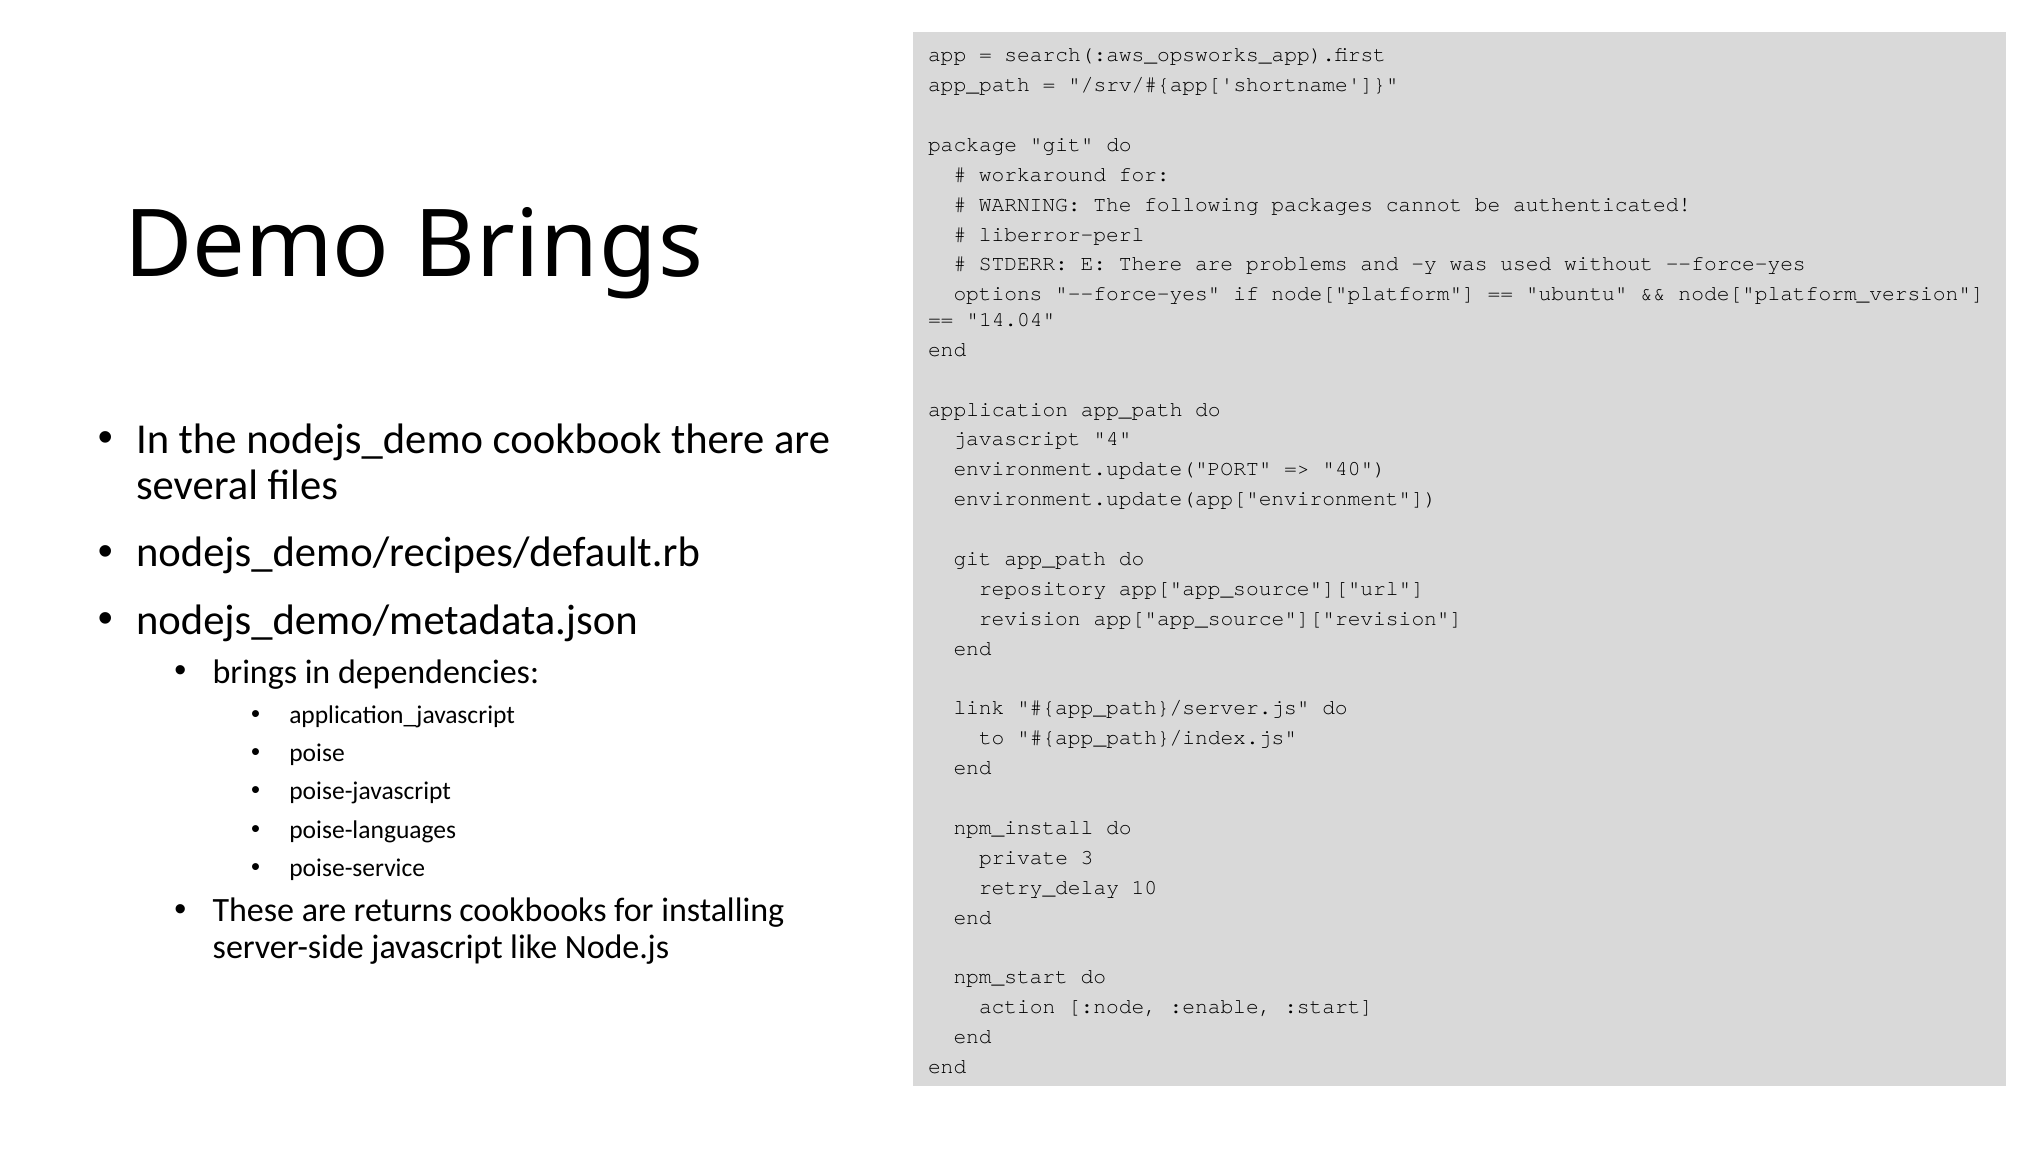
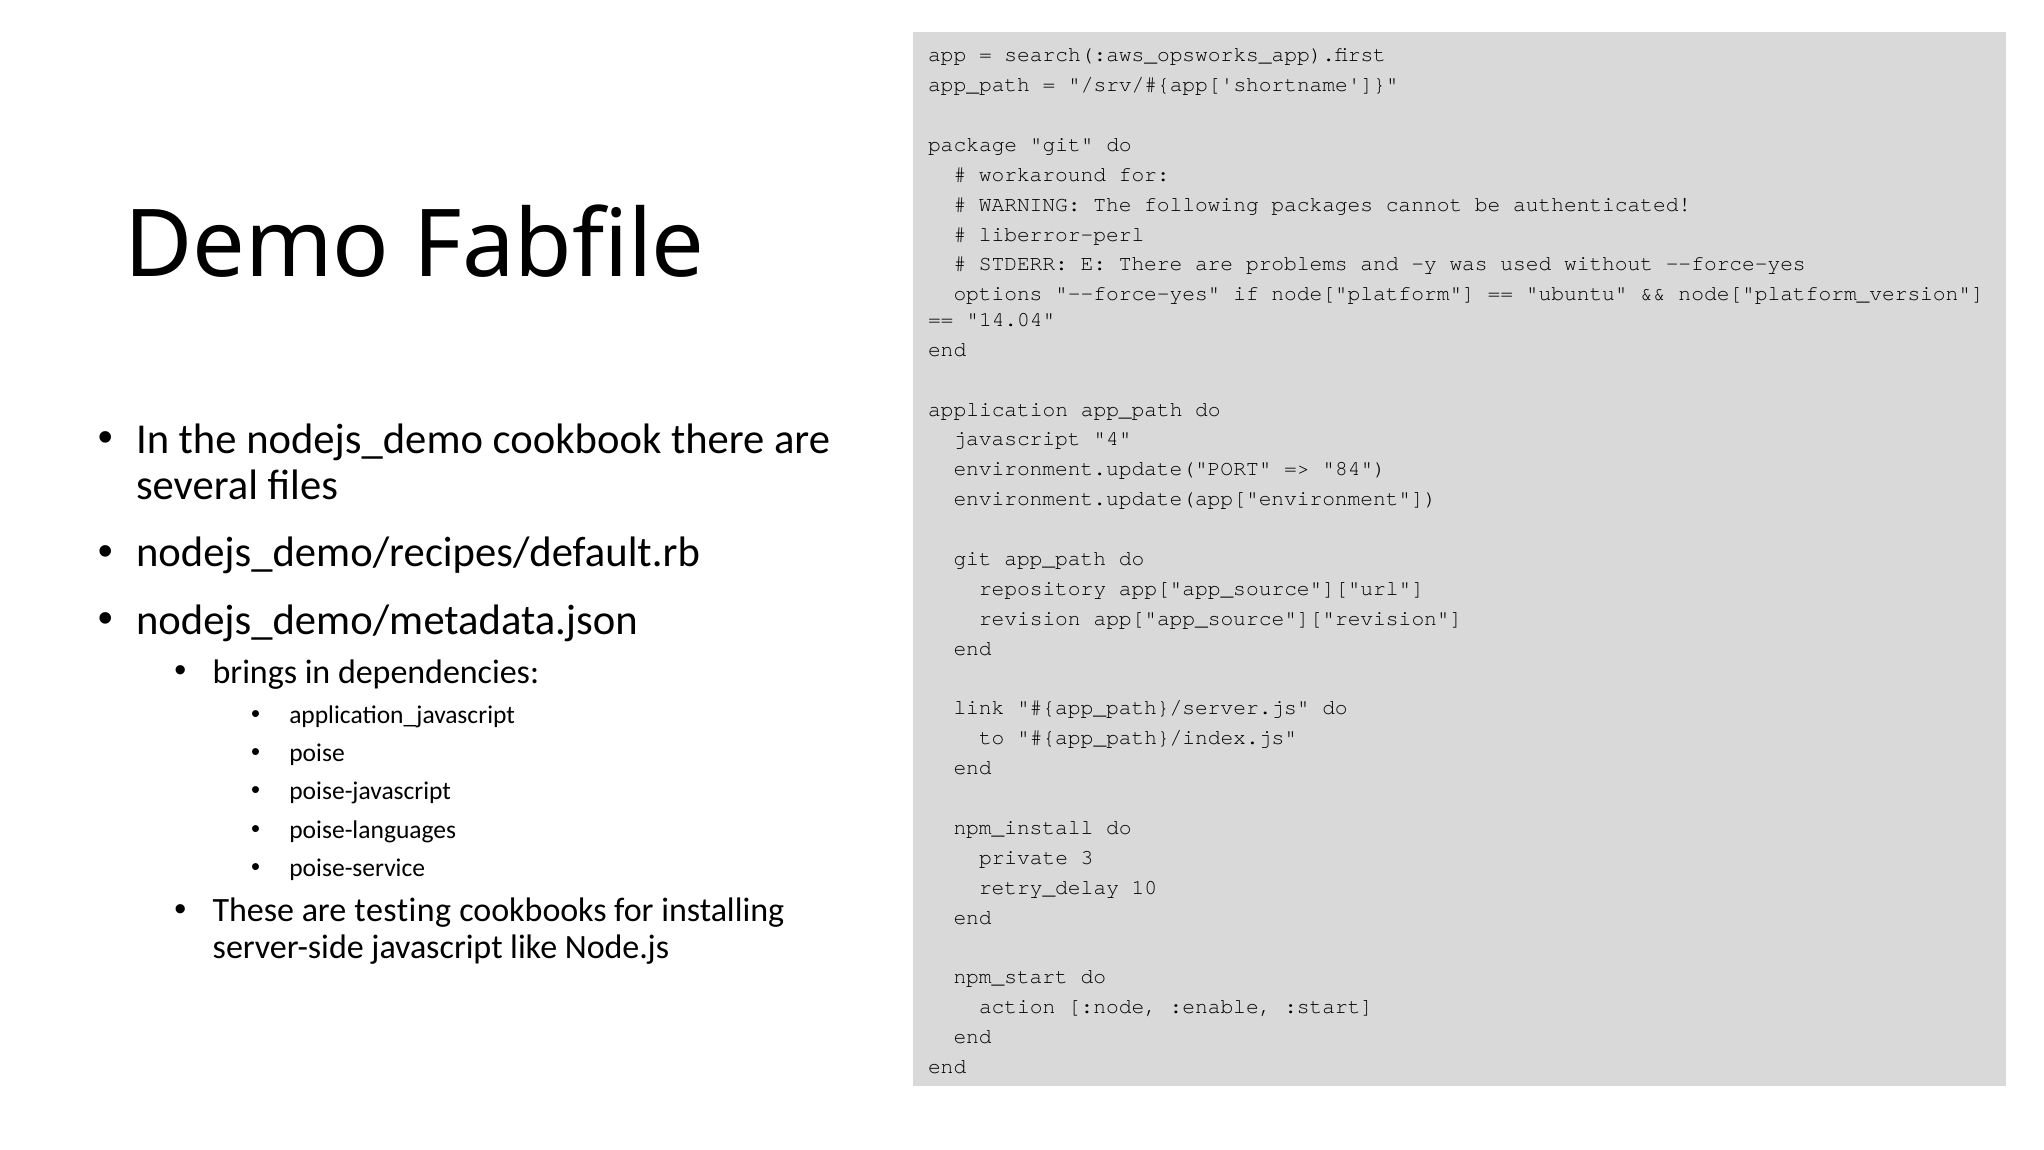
Demo Brings: Brings -> Fabfile (559, 245)
40: 40 -> 84 (1354, 469)
returns: returns -> testing (403, 910)
